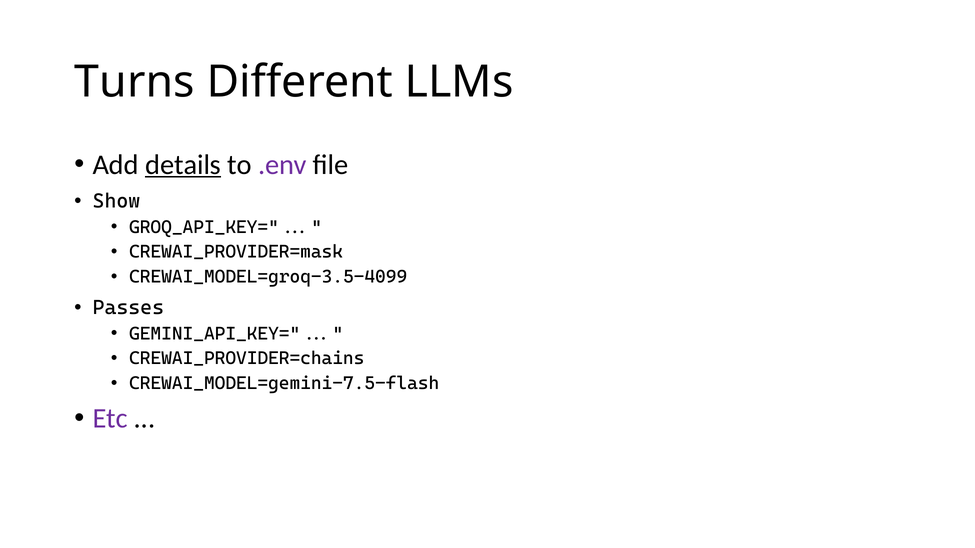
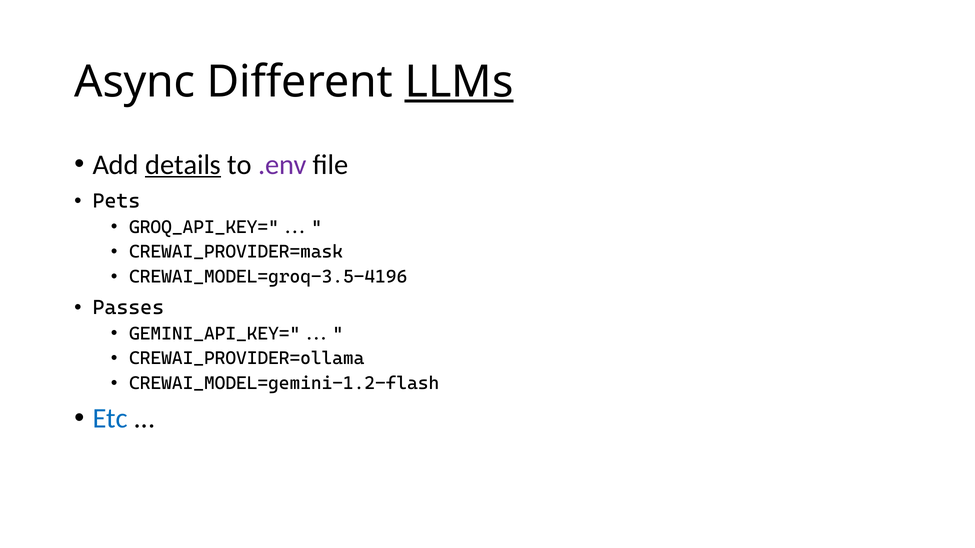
Turns: Turns -> Async (135, 82)
LLMs underline: none -> present (459, 82)
Show: Show -> Pets (116, 201)
CREWAI_MODEL=groq-3.5-4099: CREWAI_MODEL=groq-3.5-4099 -> CREWAI_MODEL=groq-3.5-4196 (268, 277)
CREWAI_PROVIDER=chains: CREWAI_PROVIDER=chains -> CREWAI_PROVIDER=ollama (247, 359)
CREWAI_MODEL=gemini-7.5-flash: CREWAI_MODEL=gemini-7.5-flash -> CREWAI_MODEL=gemini-1.2-flash (284, 383)
Etc colour: purple -> blue (110, 419)
